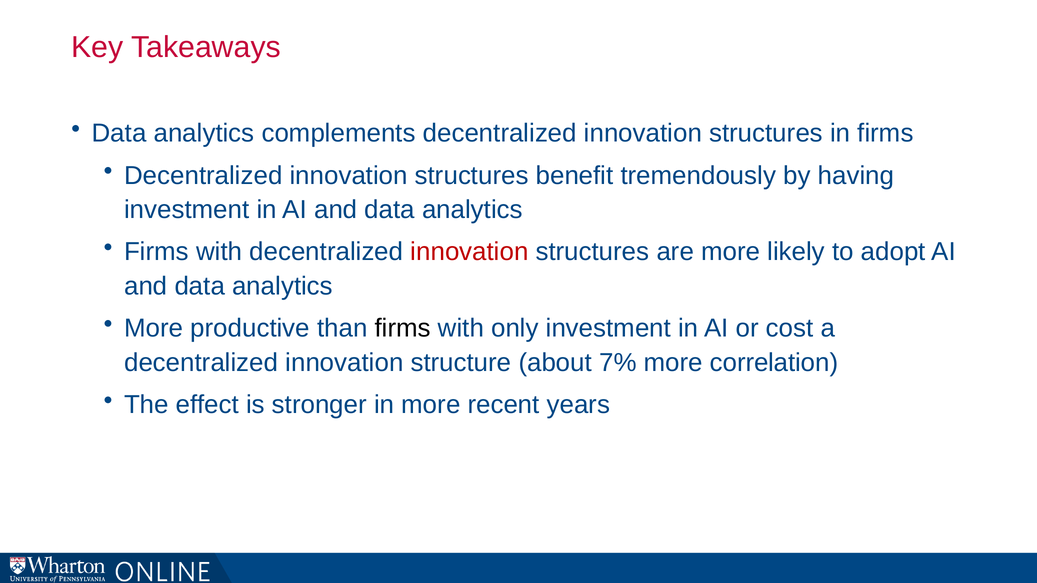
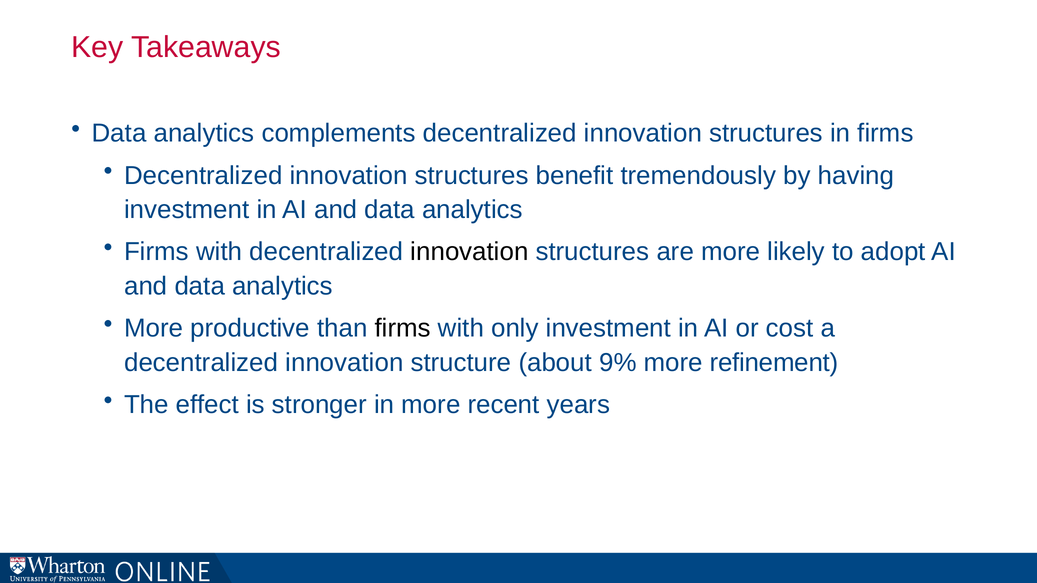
innovation colour: red -> black (469, 252)
7%: 7% -> 9% (618, 363)
correlation: correlation -> refinement (774, 363)
